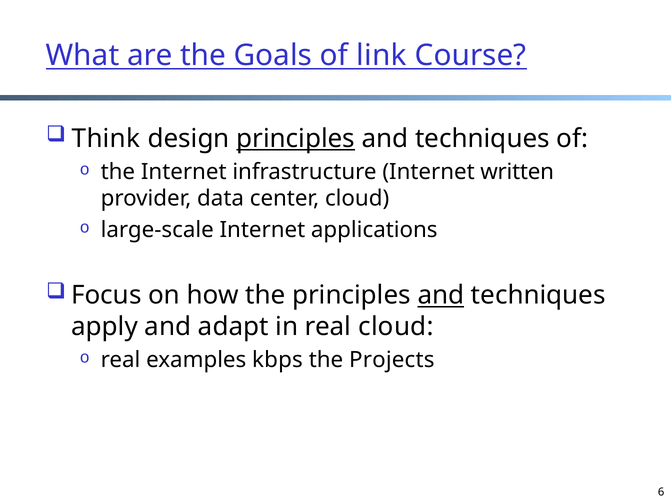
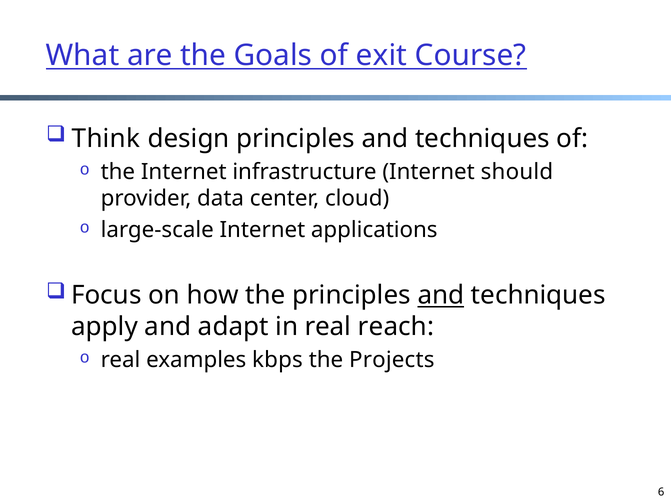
link: link -> exit (381, 55)
principles underline: present -> none (296, 139)
written: written -> should (517, 172)
real cloud: cloud -> reach (396, 327)
